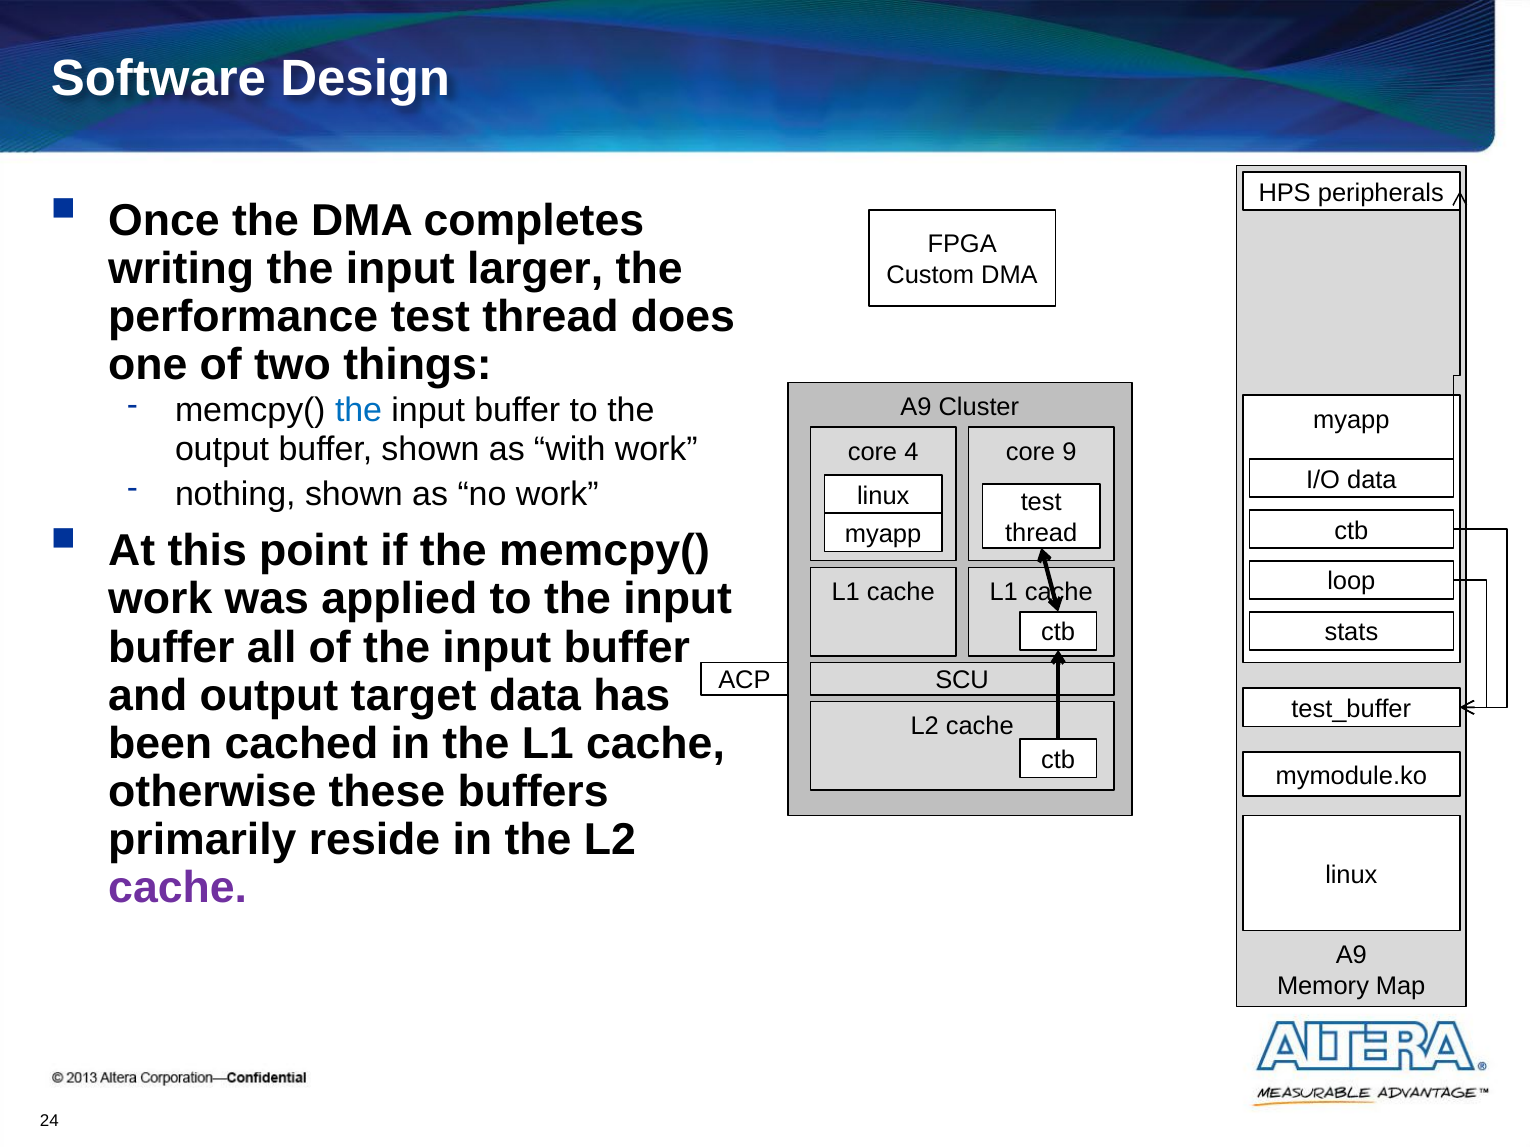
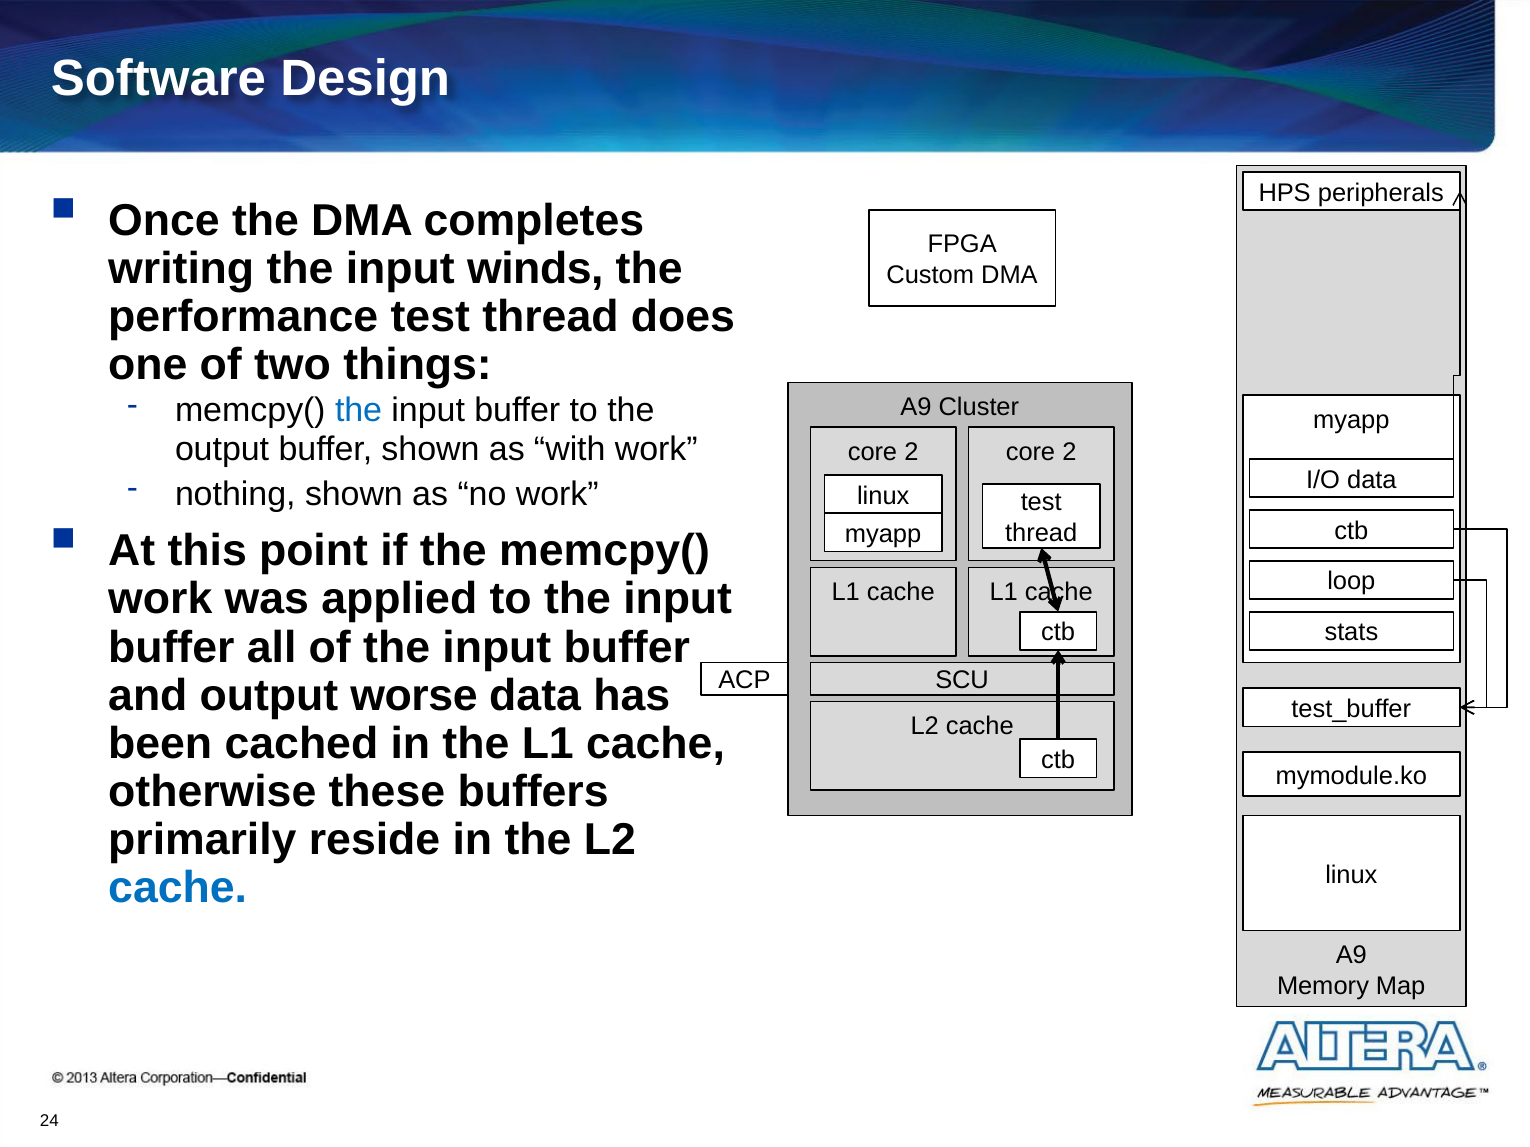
larger: larger -> winds (535, 269)
4: 4 -> 2 (911, 452)
9: 9 -> 2 (1069, 452)
target: target -> worse (414, 696)
cache colour: purple -> blue (178, 889)
